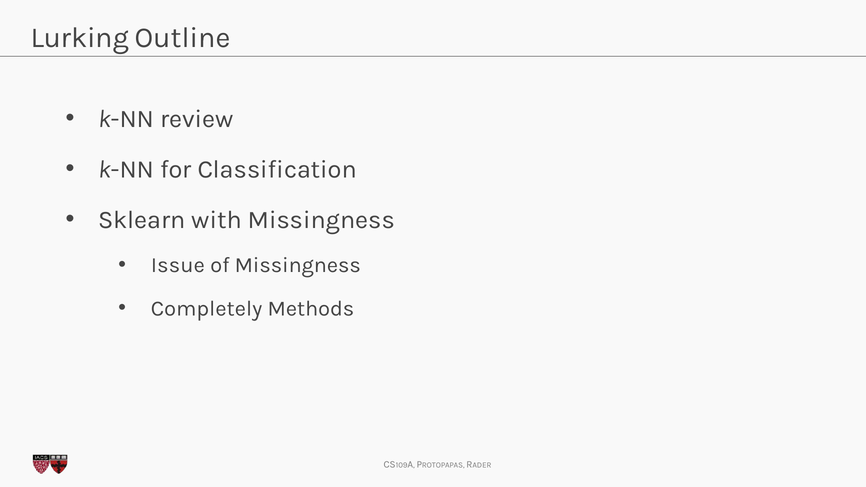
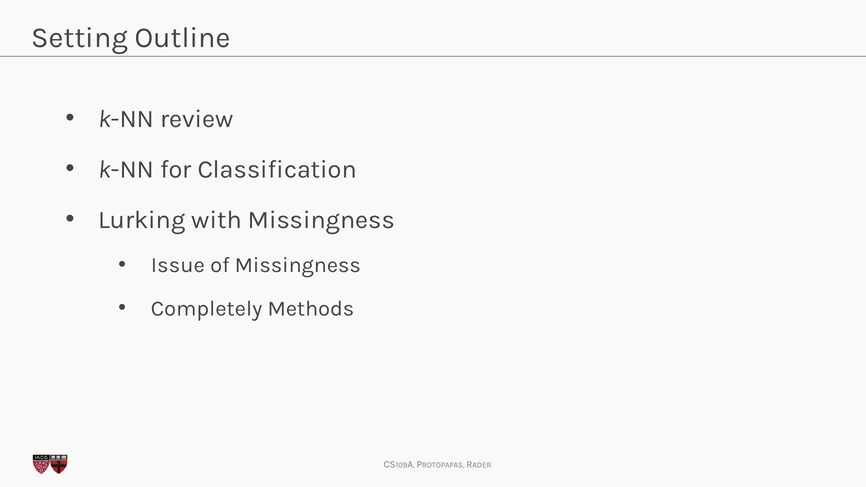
Lurking: Lurking -> Setting (80, 38)
Sklearn: Sklearn -> Lurking (142, 220)
